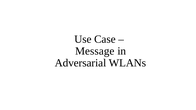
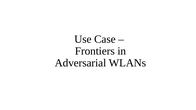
Message: Message -> Frontiers (95, 51)
